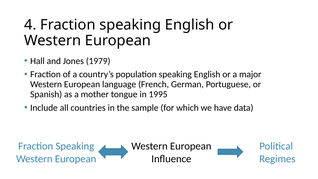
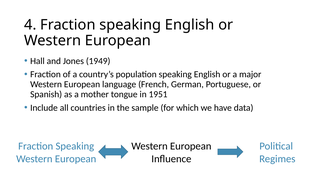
1979: 1979 -> 1949 (98, 61)
1995: 1995 -> 1951 (158, 94)
